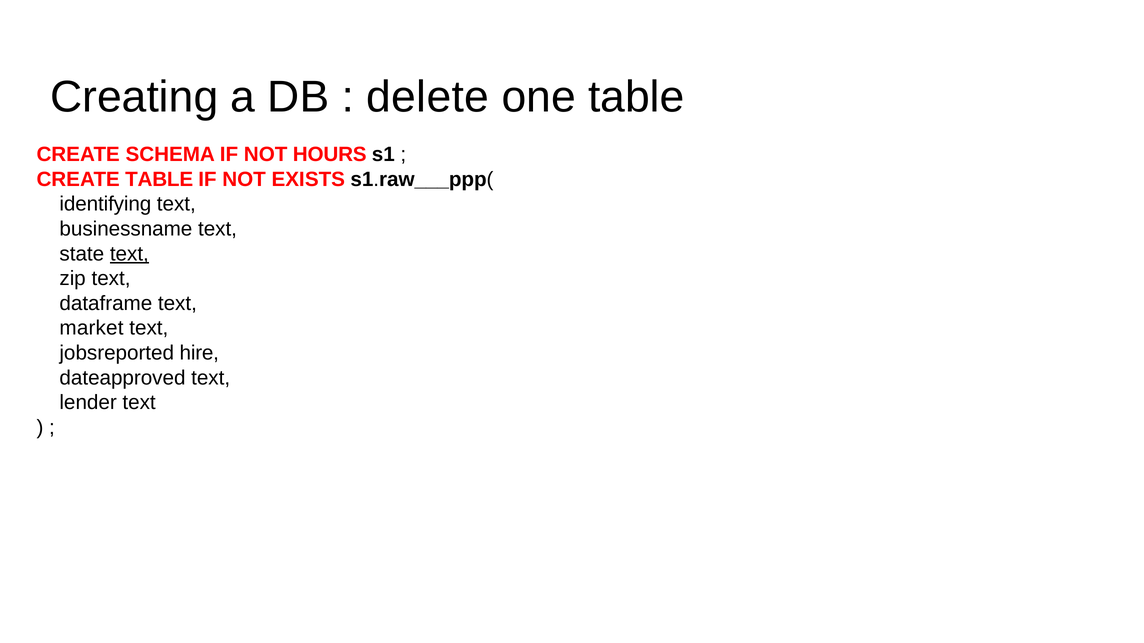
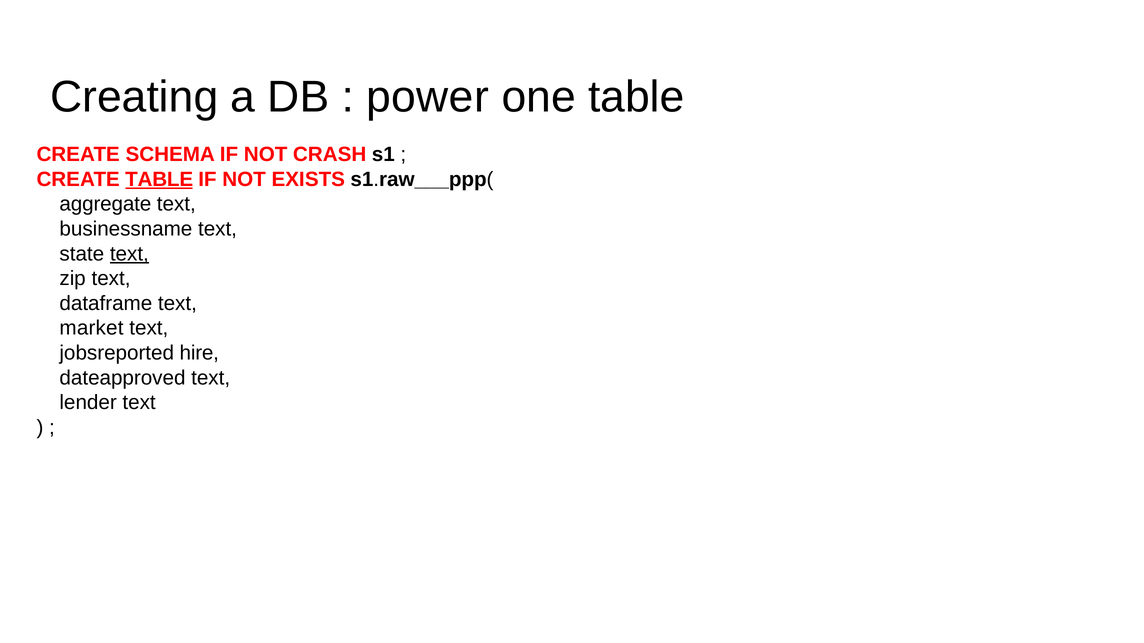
delete: delete -> power (428, 97)
HOURS: HOURS -> CRASH (330, 155)
TABLE underline: none -> present (159, 180)
identifying: identifying -> aggregate (105, 204)
